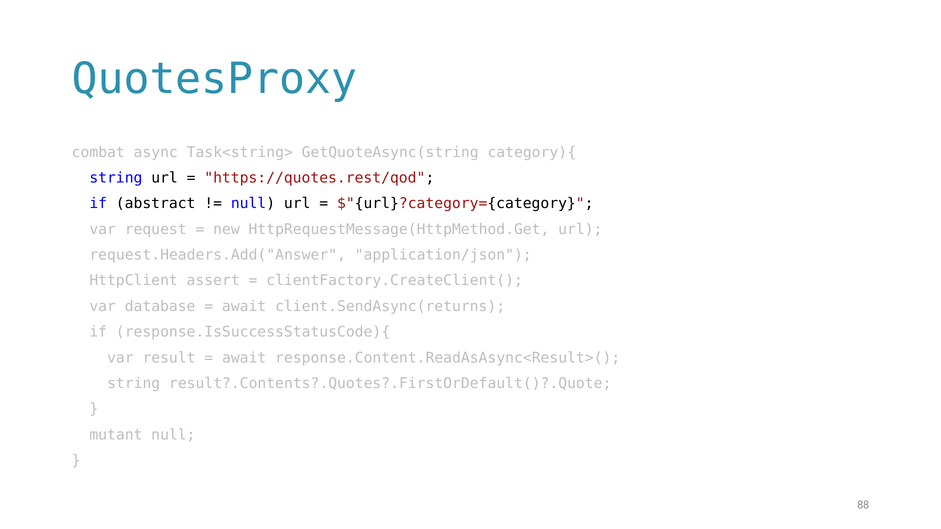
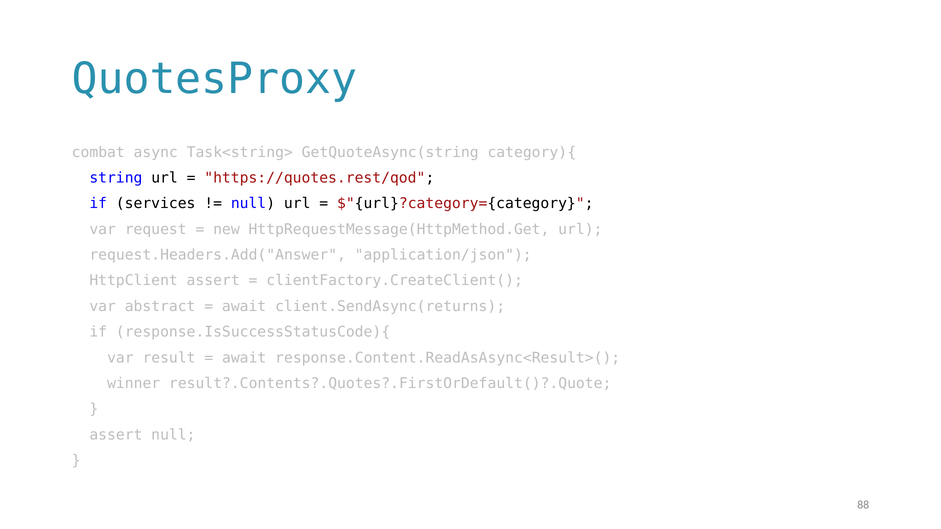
abstract: abstract -> services (156, 204)
database: database -> abstract (160, 306)
string: string -> winner (134, 384)
mutant: mutant -> assert (116, 435)
